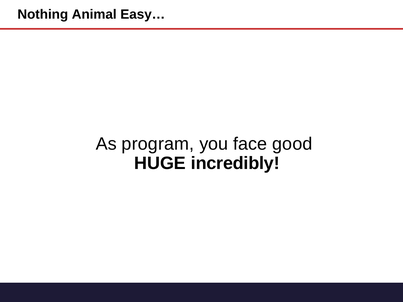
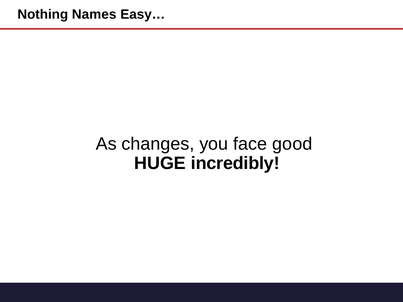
Animal: Animal -> Names (94, 14)
program: program -> changes (158, 144)
